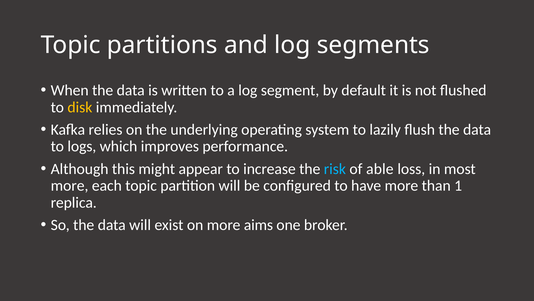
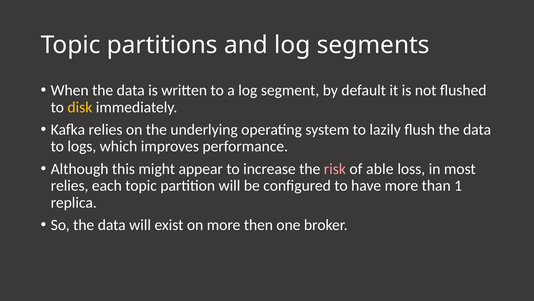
risk colour: light blue -> pink (335, 169)
more: more -> relies (70, 185)
aims: aims -> then (258, 224)
